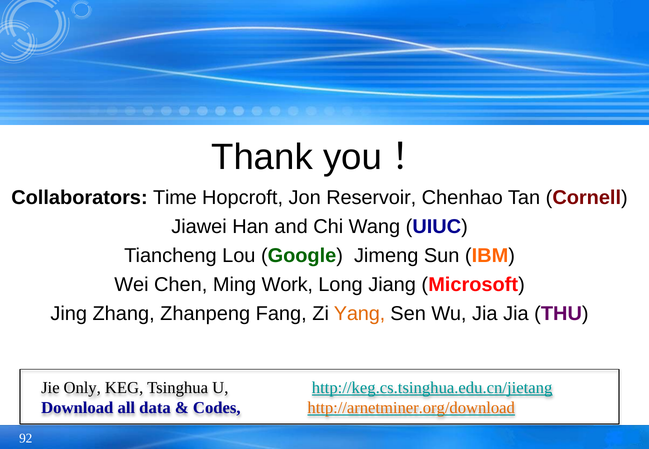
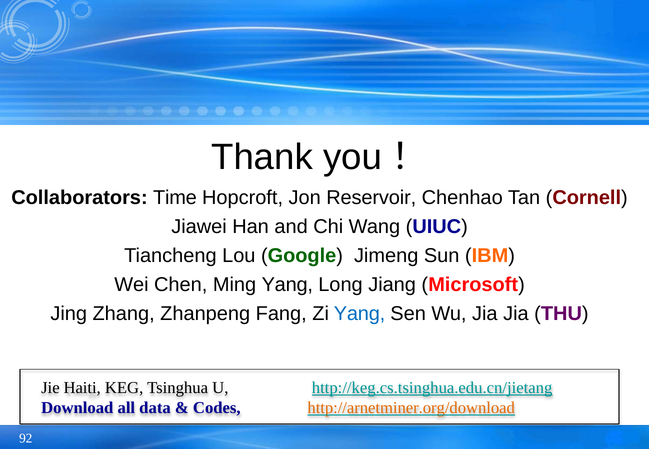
Ming Work: Work -> Yang (287, 285)
Yang colour: orange -> blue (360, 314)
Only: Only -> Haiti (82, 388)
